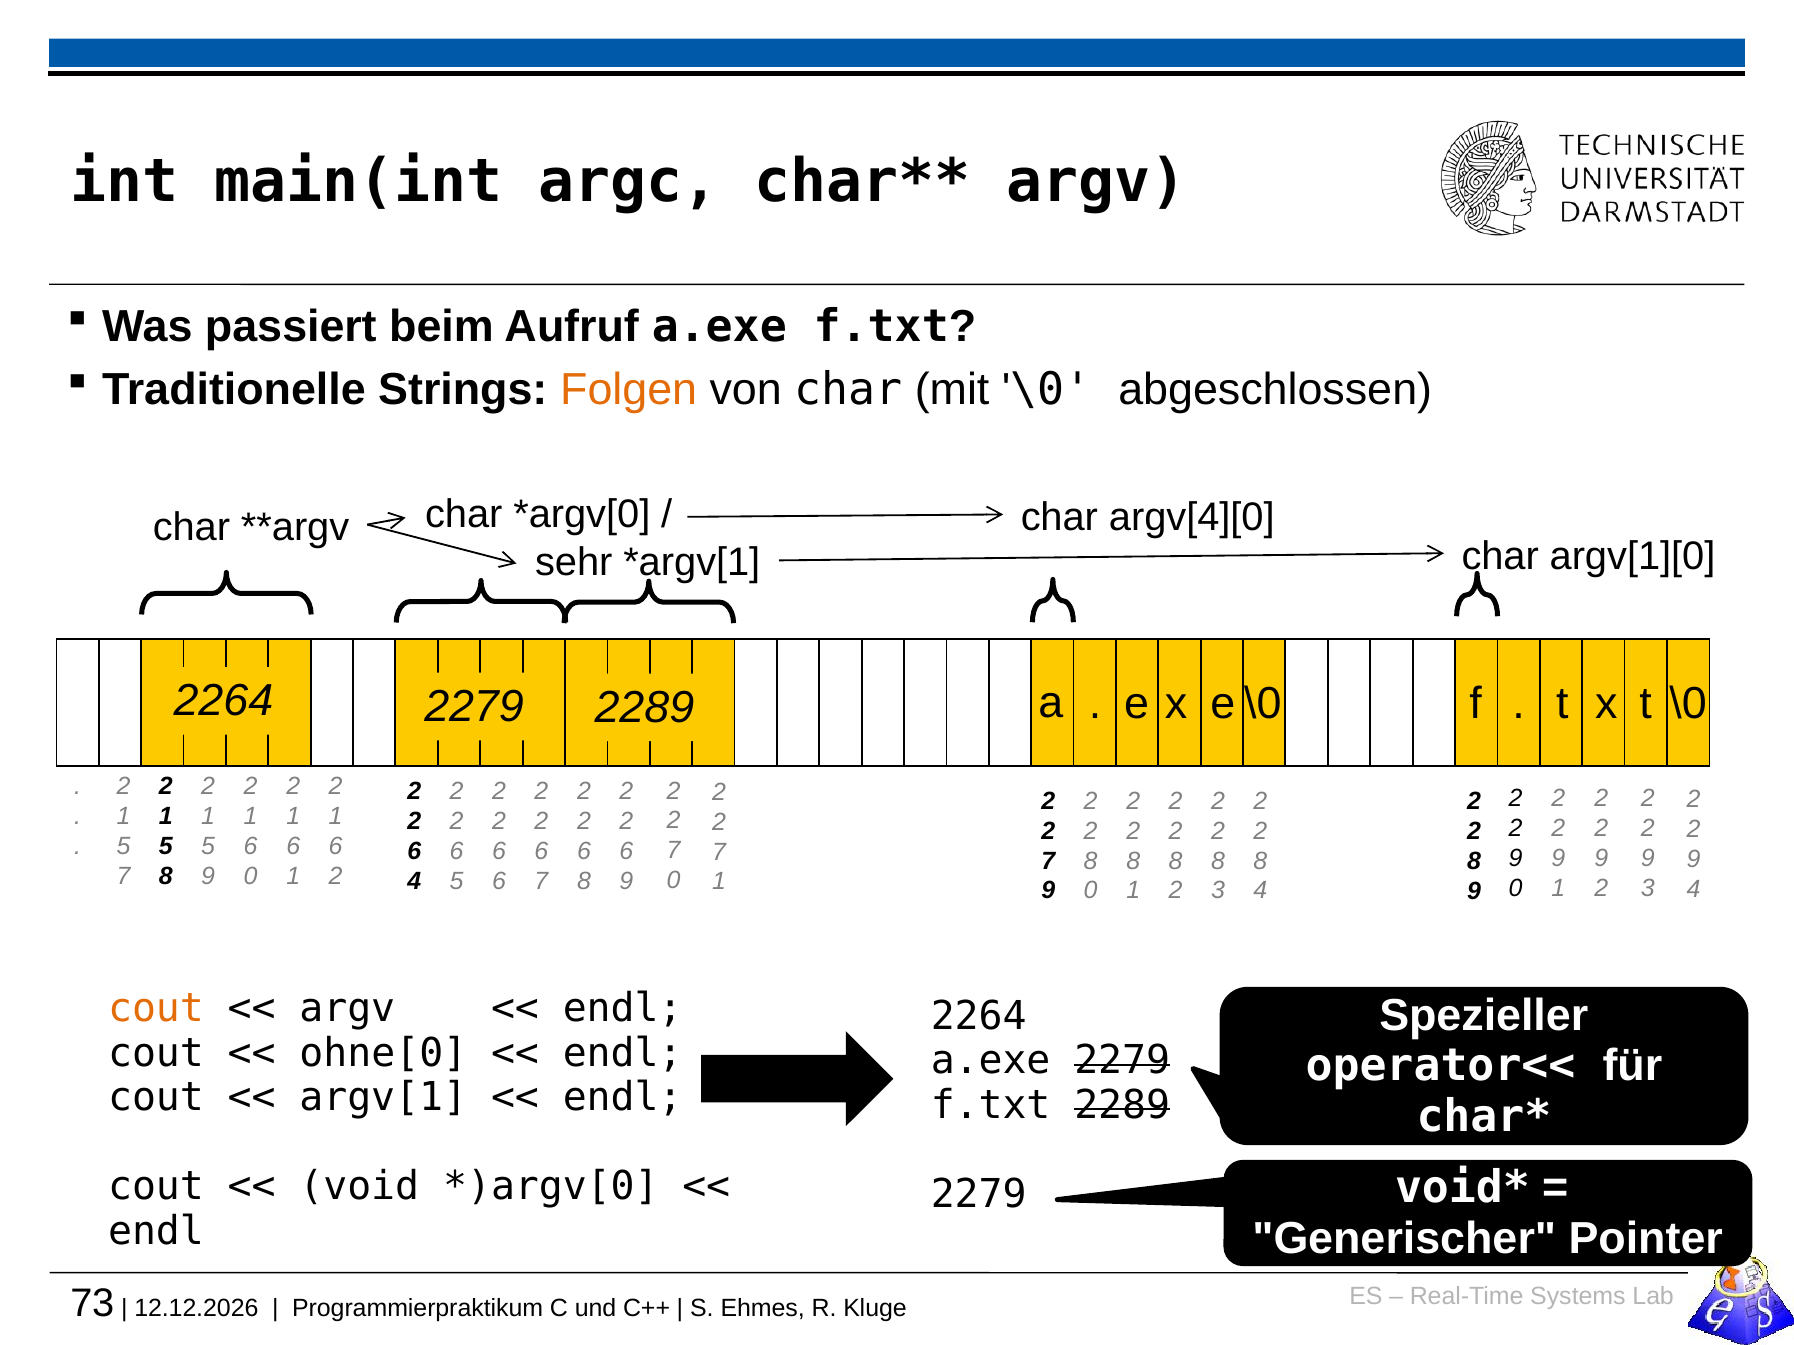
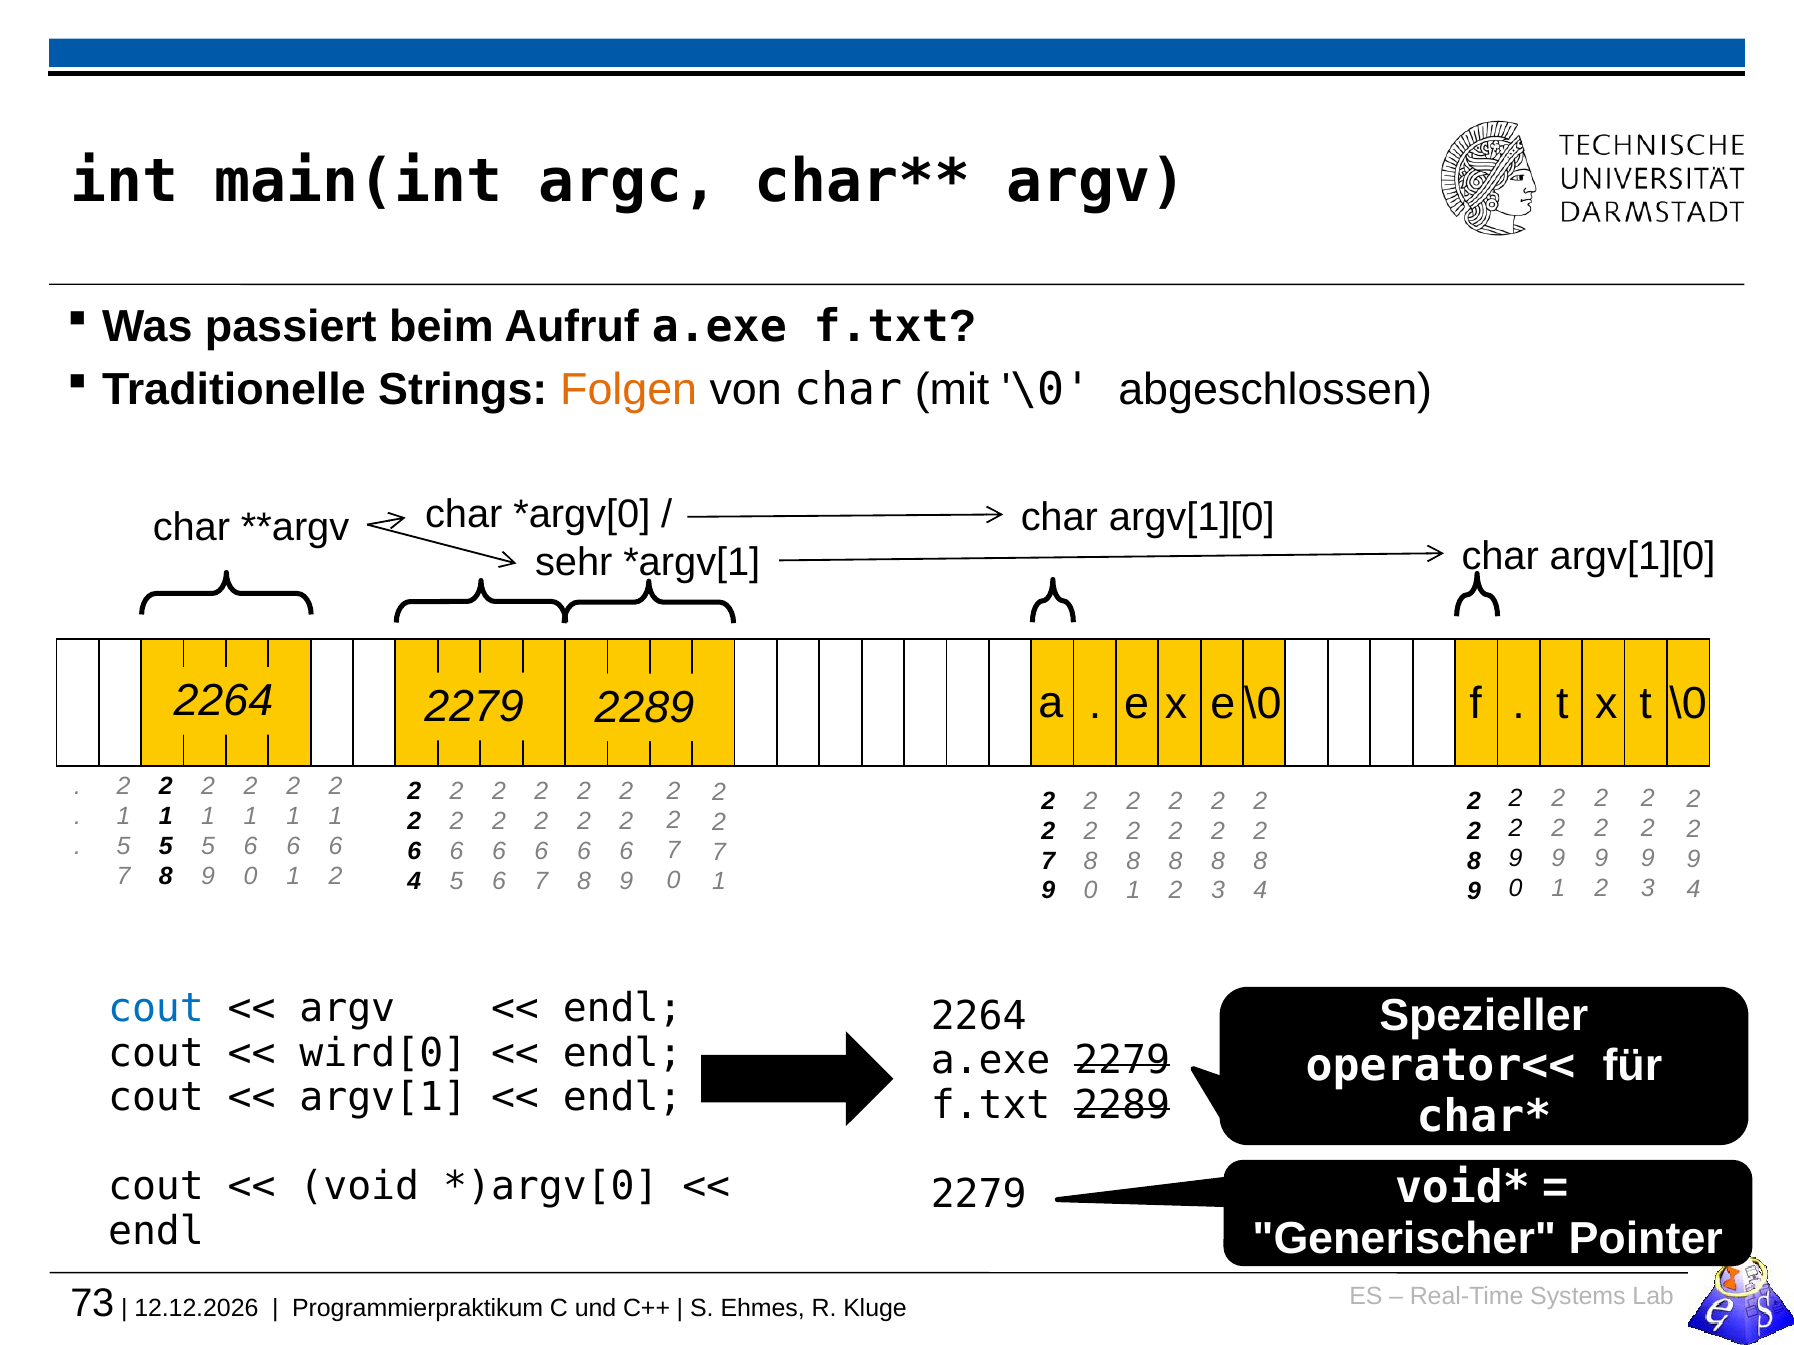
argv[4][0: argv[4][0 -> argv[1][0 (1192, 517)
cout colour: orange -> blue (156, 1009)
ohne[0: ohne[0 -> wird[0 (383, 1054)
